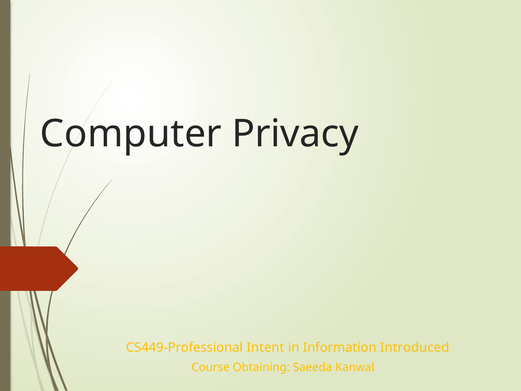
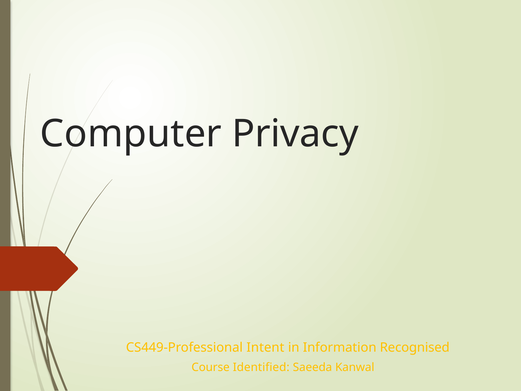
Introduced: Introduced -> Recognised (415, 347)
Obtaining: Obtaining -> Identified (261, 367)
